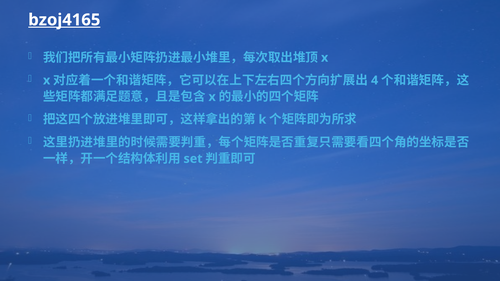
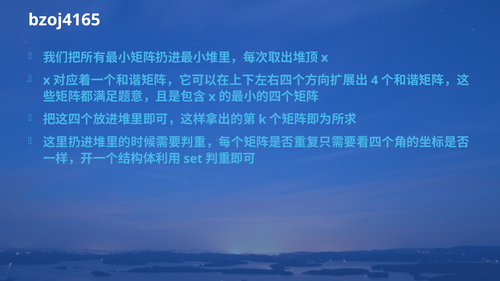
bzoj4165 underline: present -> none (64, 20)
